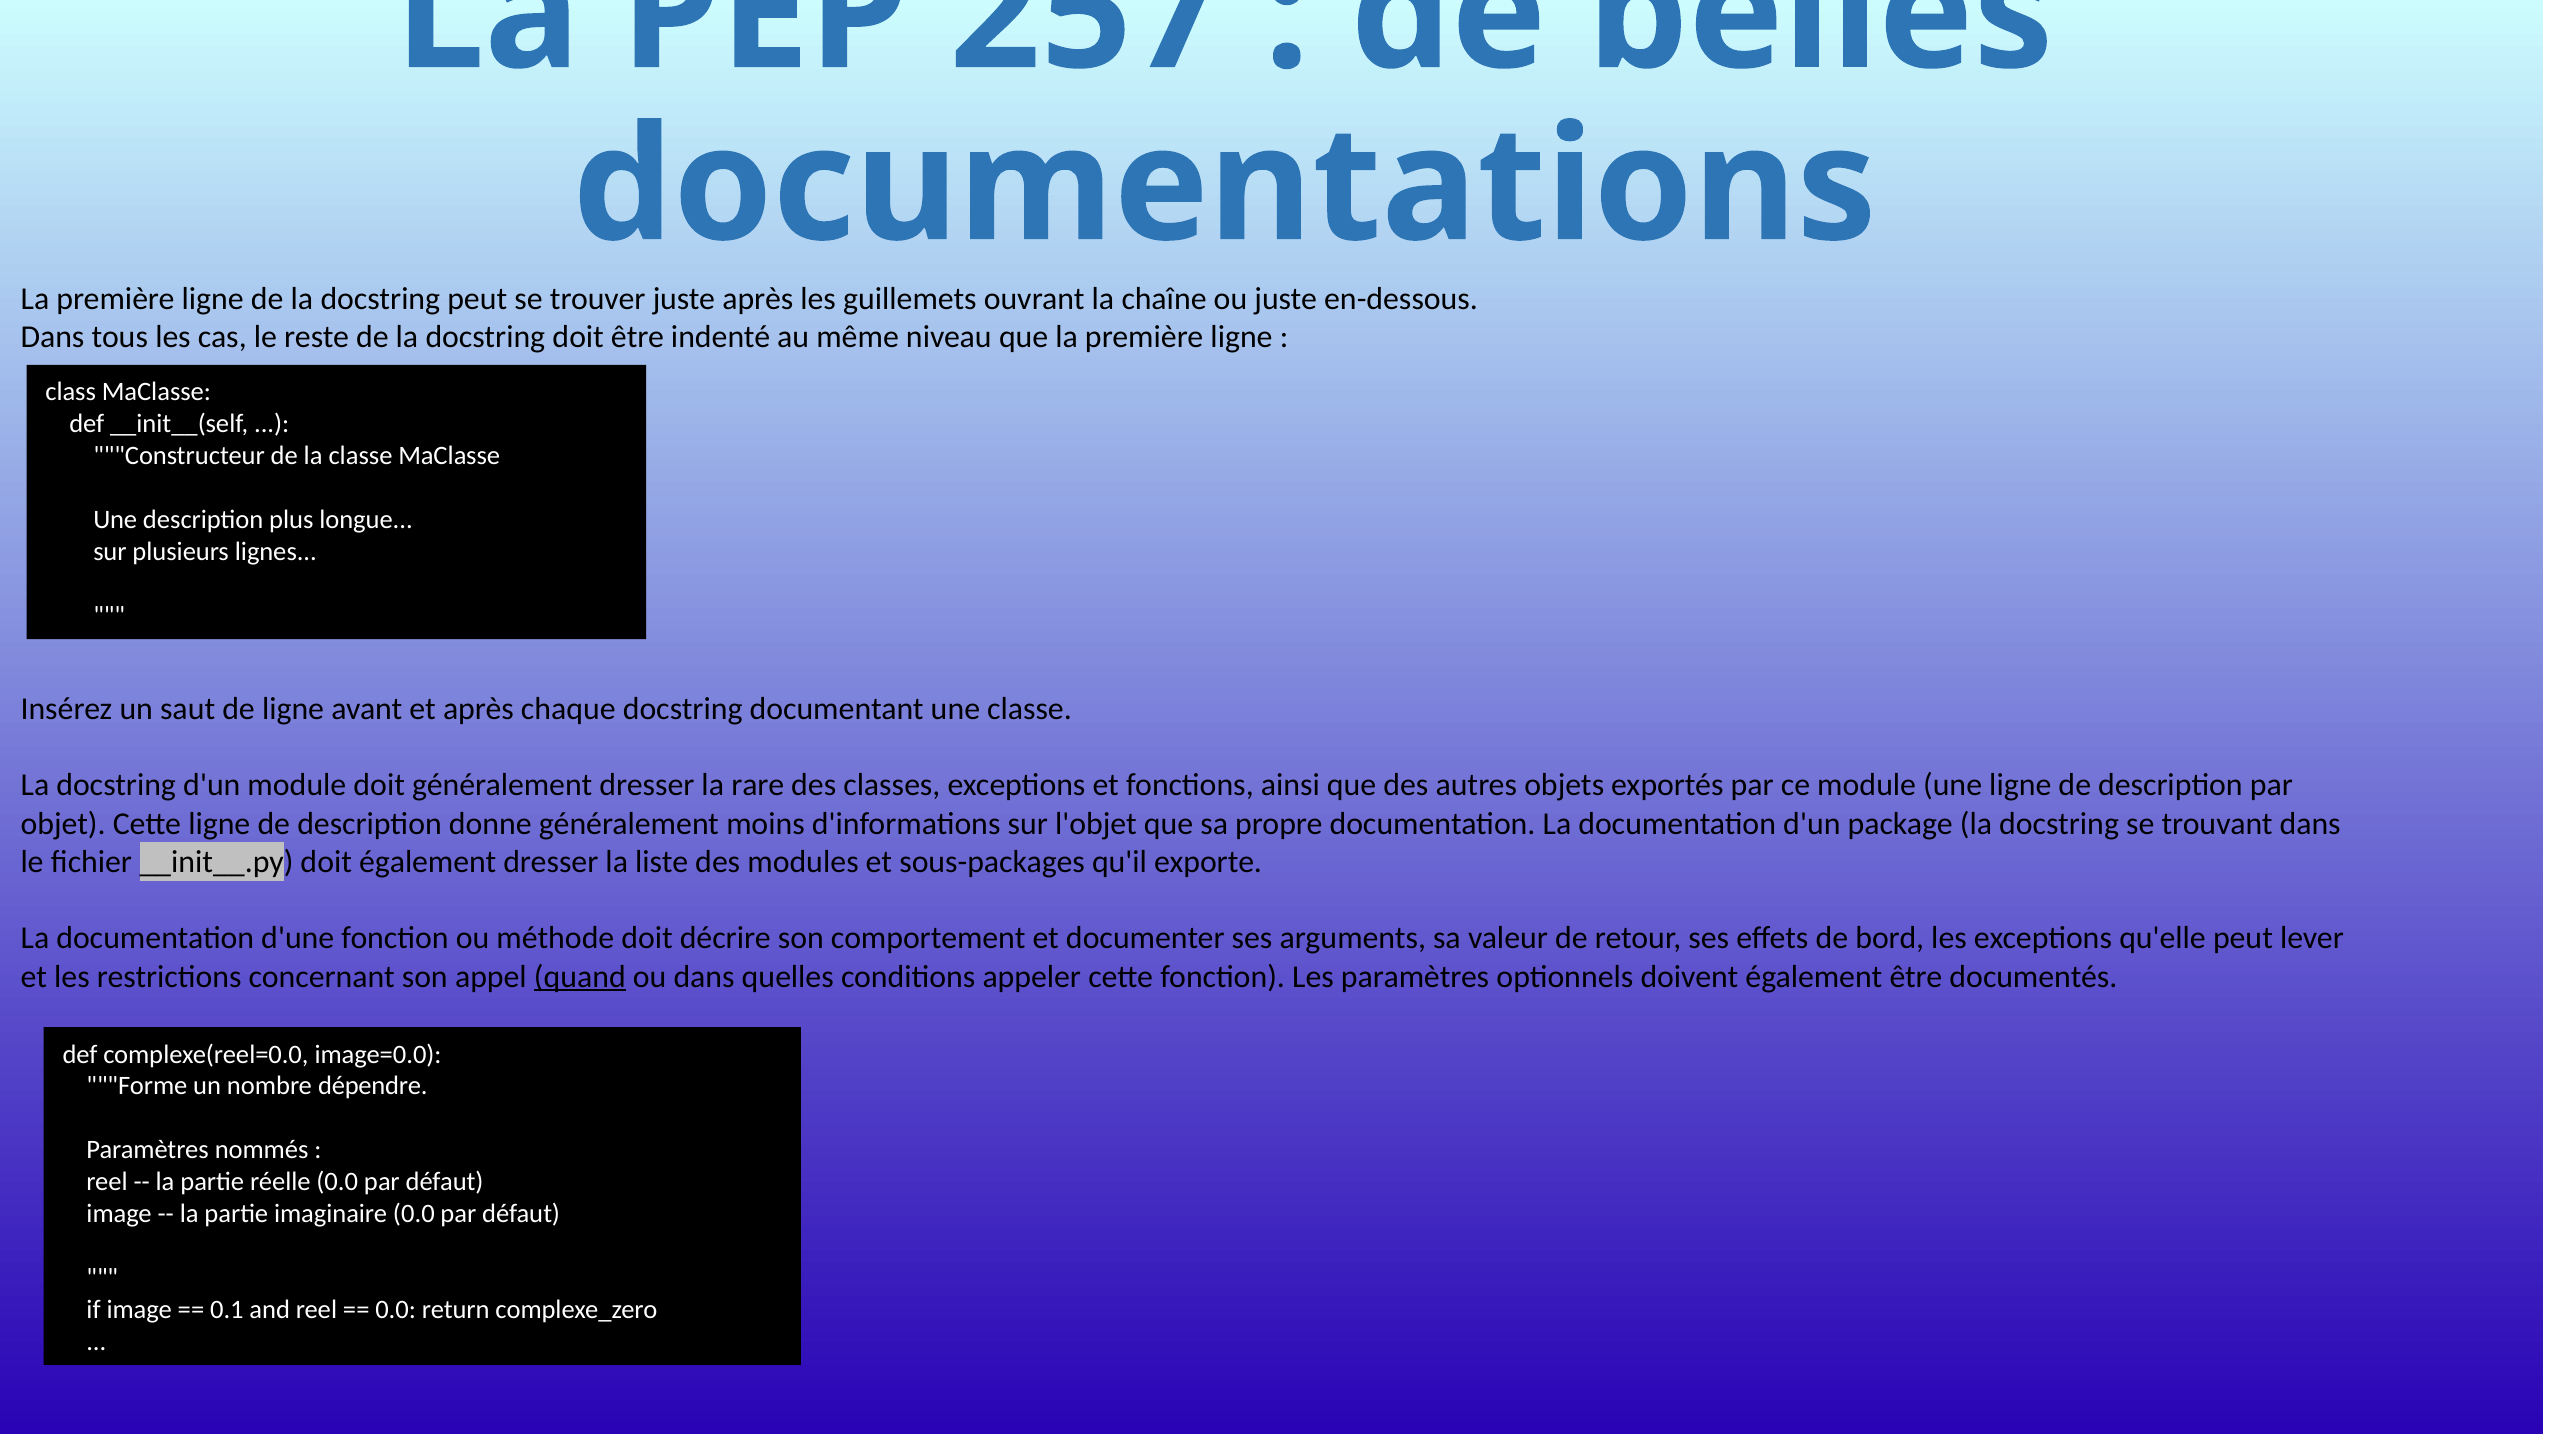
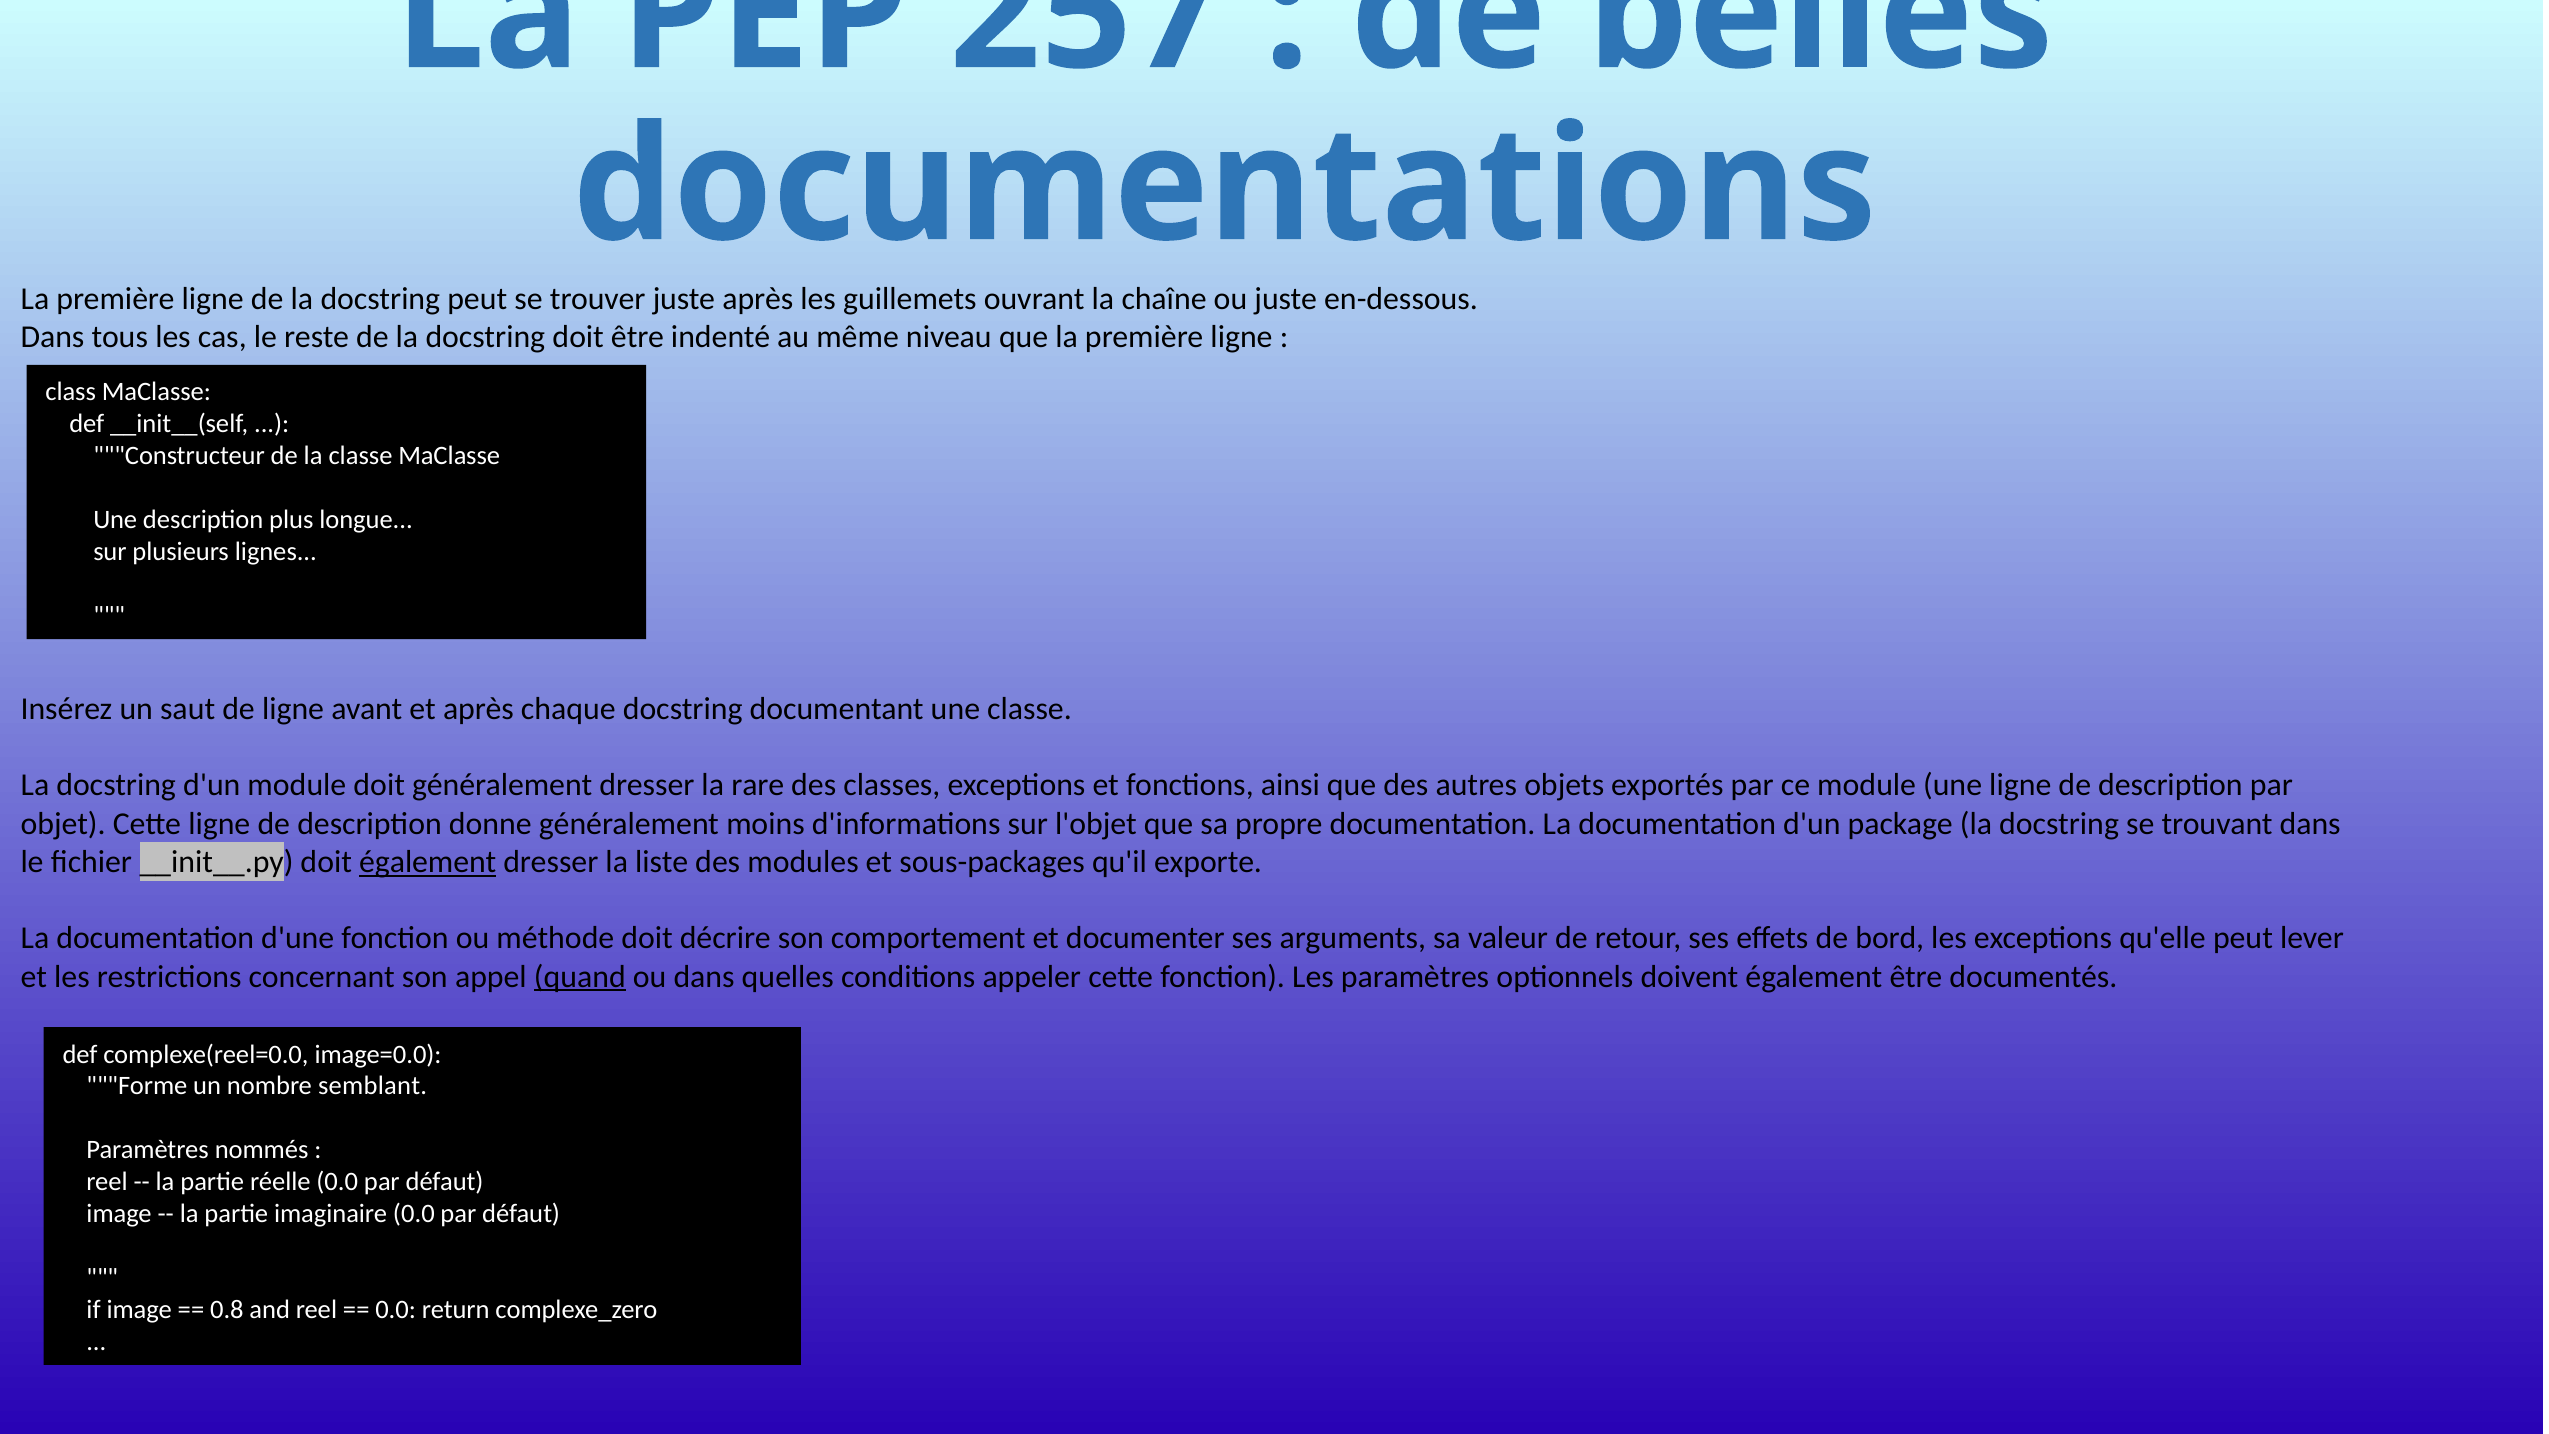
également underline: none -> present (428, 862)
dépendre: dépendre -> semblant (373, 1086)
0.1: 0.1 -> 0.8 (227, 1309)
